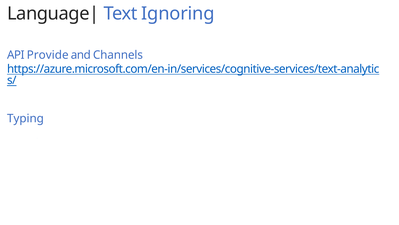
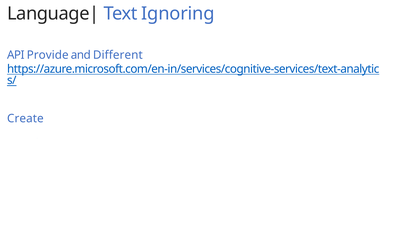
Channels: Channels -> Different (118, 55)
Typing: Typing -> Create (25, 118)
